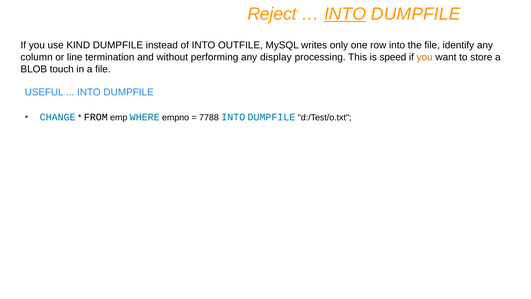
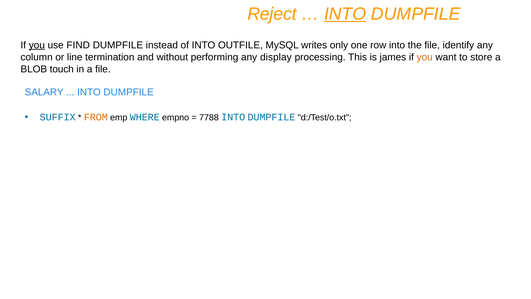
you underline: none -> present (37, 45)
KIND: KIND -> FIND (78, 45)
speed: speed -> james (393, 57)
USEFUL: USEFUL -> SALARY (44, 92)
CHANGE: CHANGE -> SUFFIX (58, 117)
FROM colour: black -> orange (96, 117)
